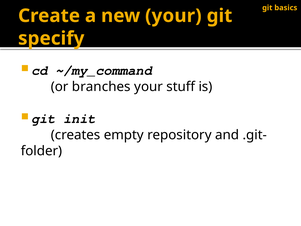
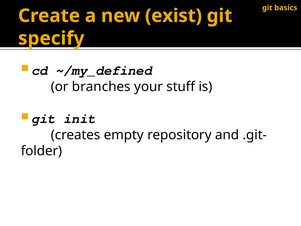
new your: your -> exist (174, 16)
~/my_command: ~/my_command -> ~/my_defined (104, 70)
